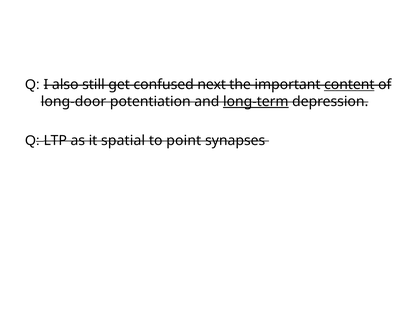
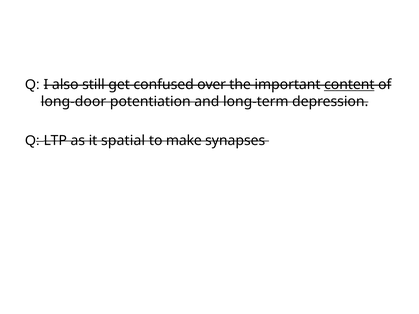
next: next -> over (212, 85)
long-term underline: present -> none (256, 102)
point: point -> make (184, 141)
